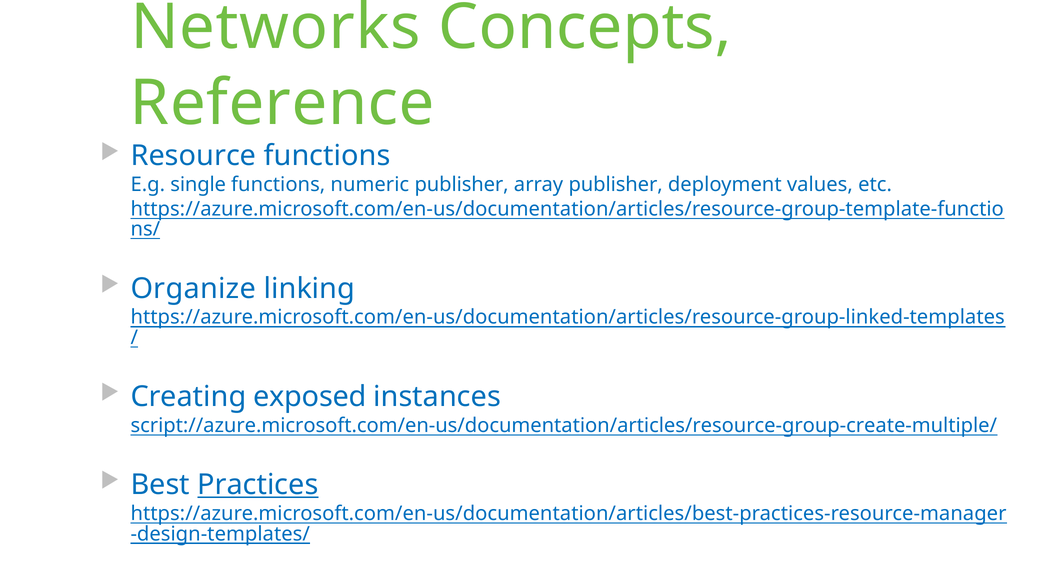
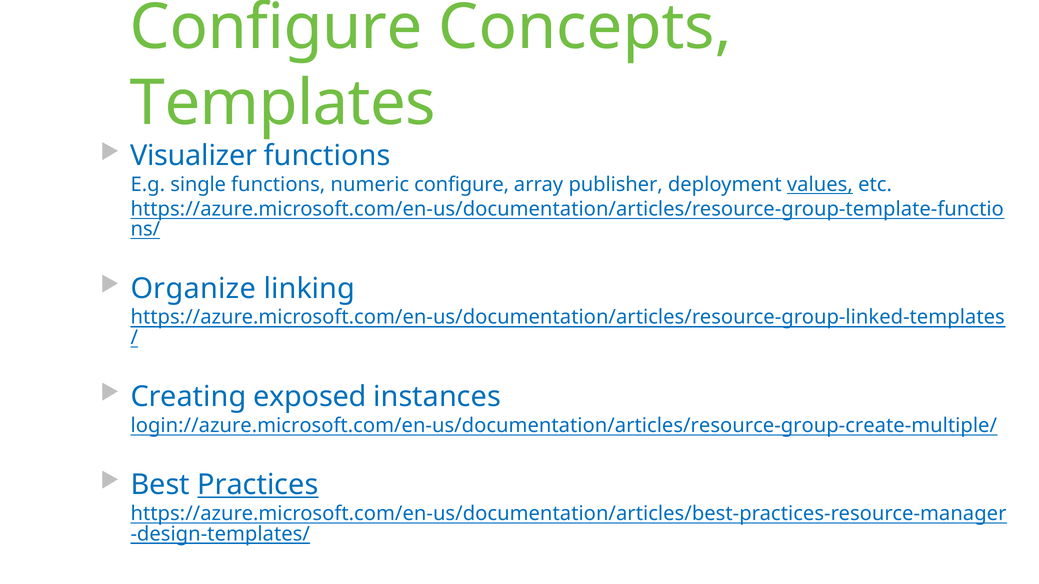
Networks: Networks -> Configure (276, 27)
Reference: Reference -> Templates (283, 103)
Resource: Resource -> Visualizer (194, 156)
numeric publisher: publisher -> configure (462, 185)
values underline: none -> present (820, 185)
script://azure.microsoft.com/en-us/documentation/articles/resource-group-create-multiple/: script://azure.microsoft.com/en-us/documentation/articles/resource-group-create-multiple/ -> login://azure.microsoft.com/en-us/documentation/articles/resource-group-create-multiple/ (564, 426)
